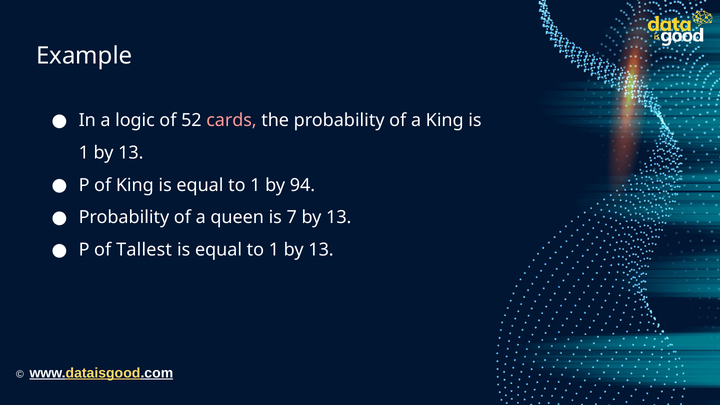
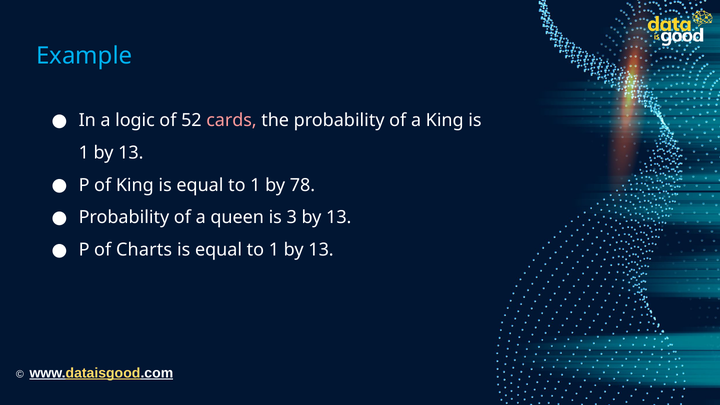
Example colour: white -> light blue (84, 56)
94: 94 -> 78 (302, 185)
7: 7 -> 3 (292, 218)
Tallest: Tallest -> Charts (144, 250)
